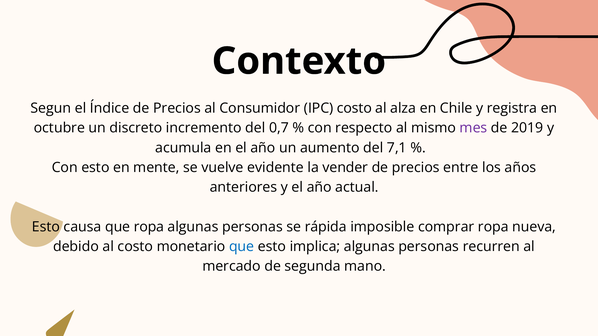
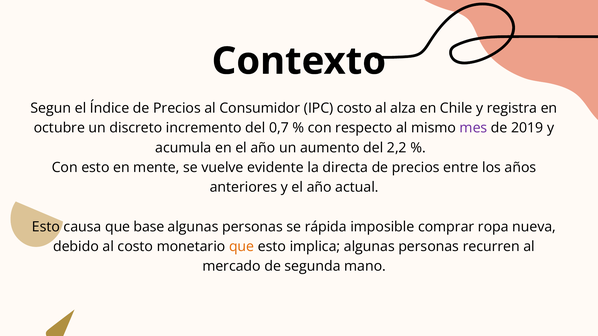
7,1: 7,1 -> 2,2 (397, 148)
vender: vender -> directa (345, 168)
que ropa: ropa -> base (149, 227)
que colour: blue -> orange (242, 247)
